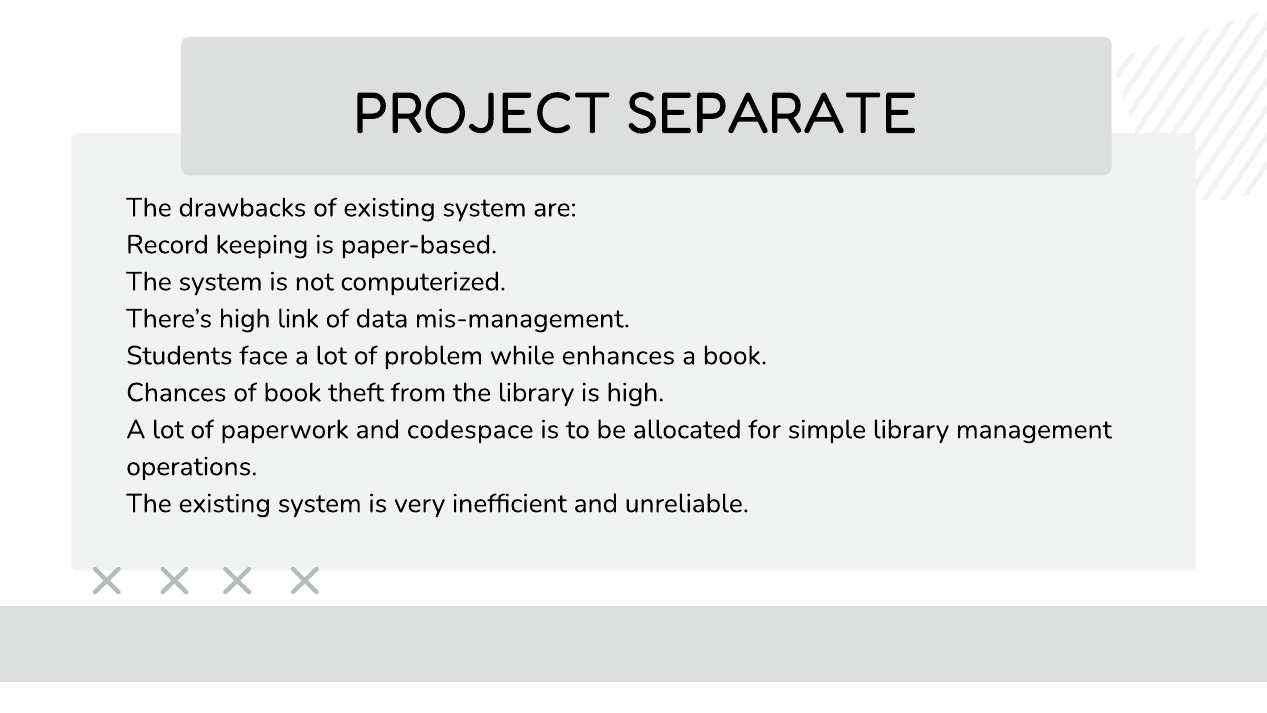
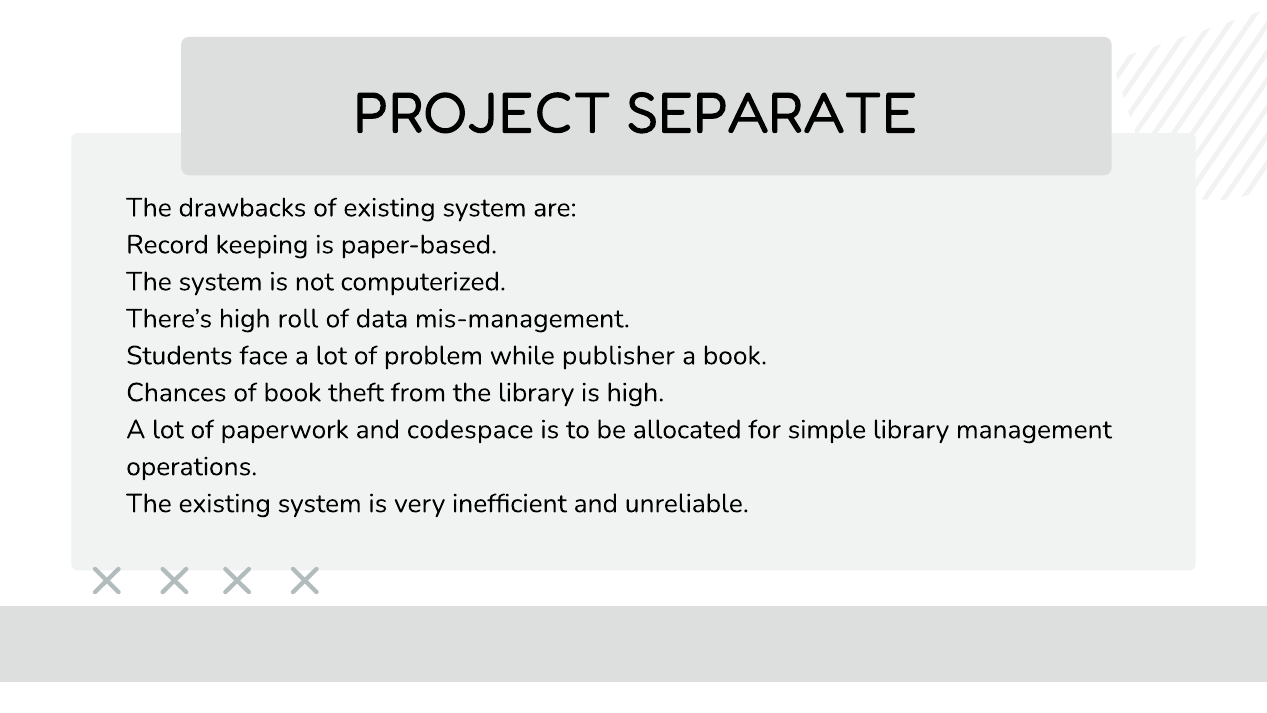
link: link -> roll (298, 319)
enhances: enhances -> publisher (618, 355)
